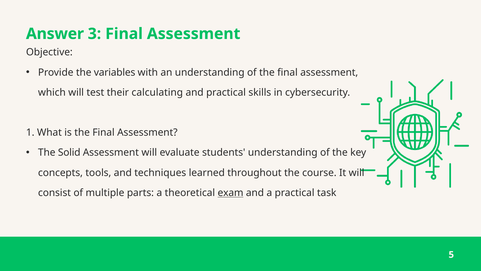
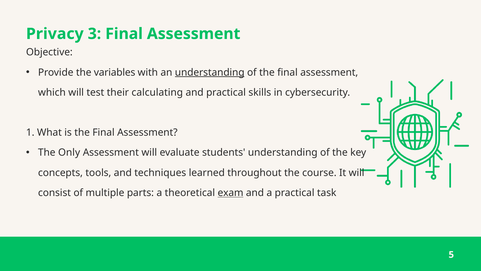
Answer: Answer -> Privacy (55, 34)
understanding underline: none -> present (210, 72)
Solid: Solid -> Only (69, 152)
